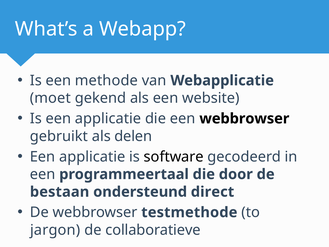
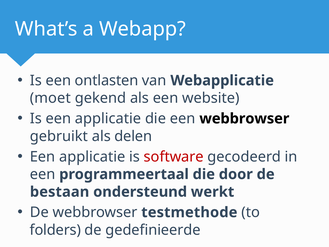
methode: methode -> ontlasten (107, 80)
software colour: black -> red (174, 157)
direct: direct -> werkt (213, 192)
jargon: jargon -> folders (55, 230)
collaboratieve: collaboratieve -> gedefinieerde (153, 230)
